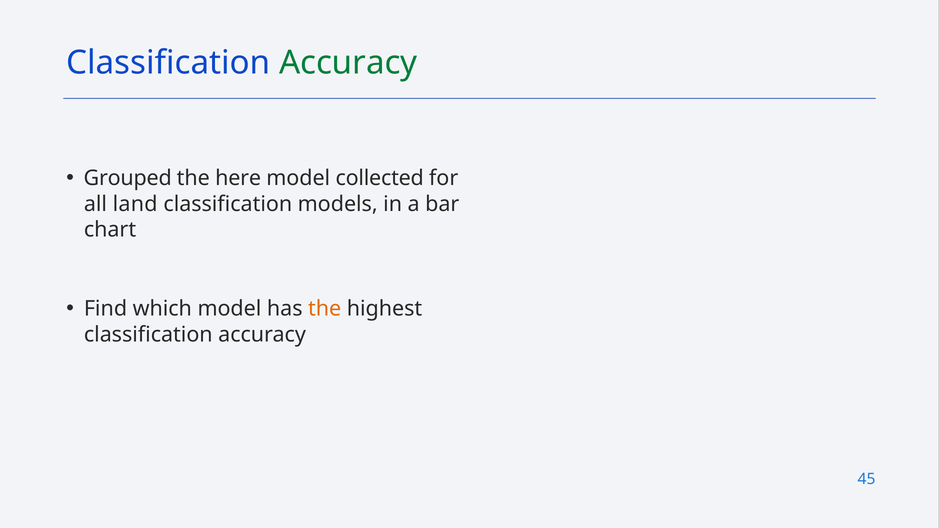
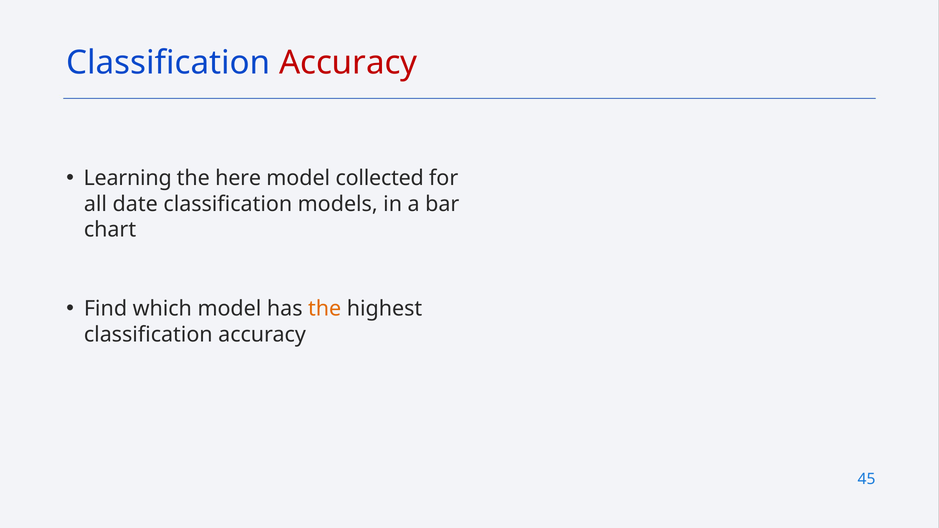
Accuracy colour: green -> red (348, 63)
Grouped: Grouped -> Learning (128, 178)
land: land -> date (135, 204)
